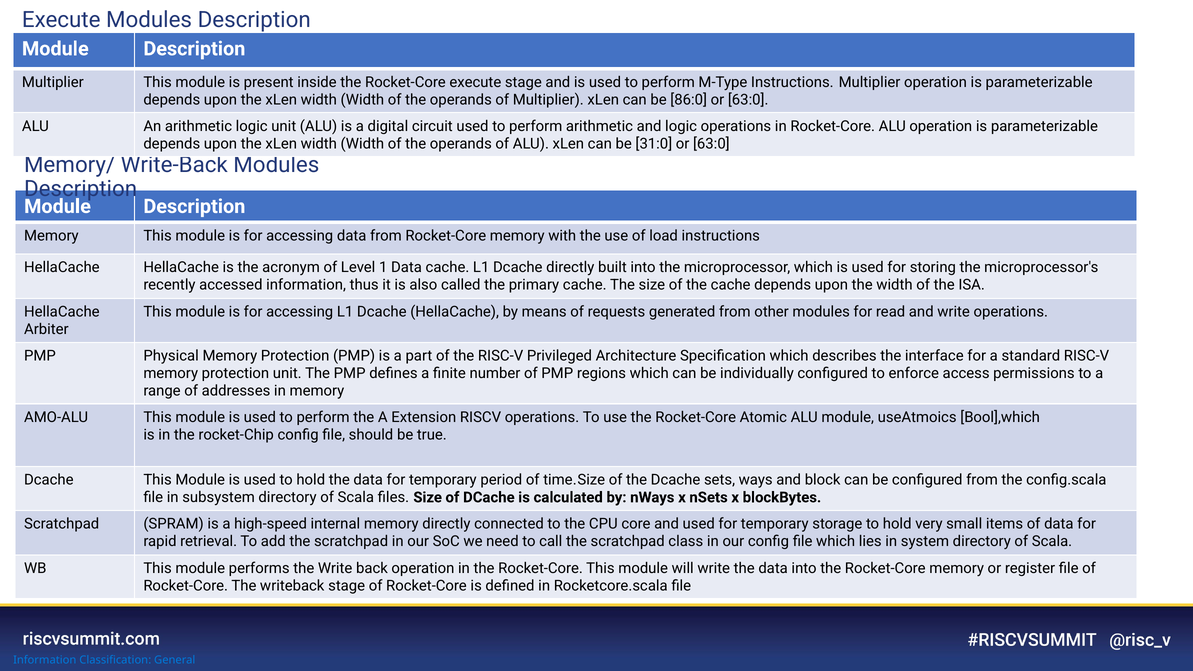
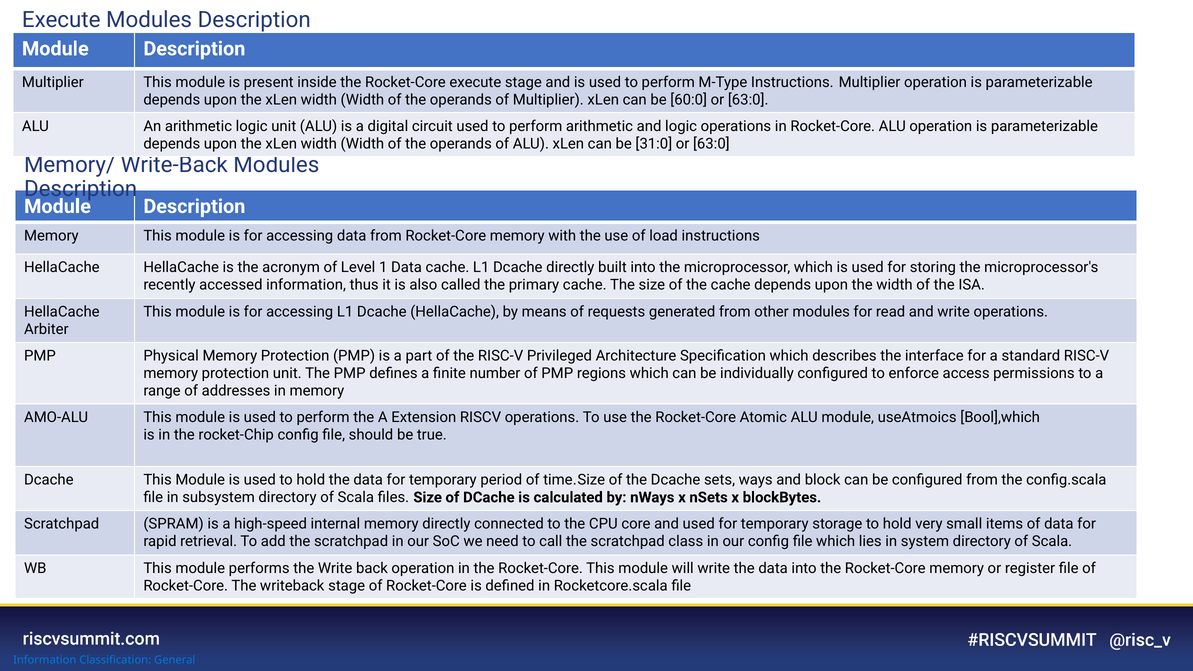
86:0: 86:0 -> 60:0 (689, 100)
